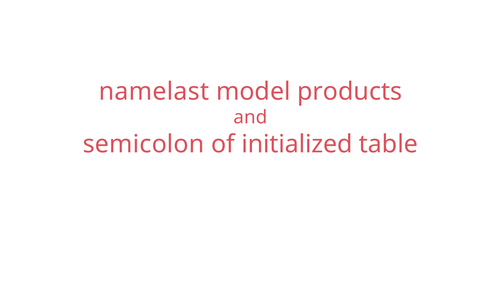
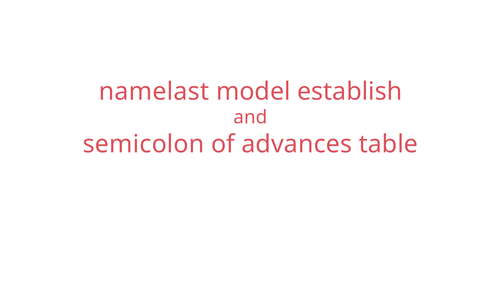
products: products -> establish (350, 91)
initialized: initialized -> advances (297, 144)
